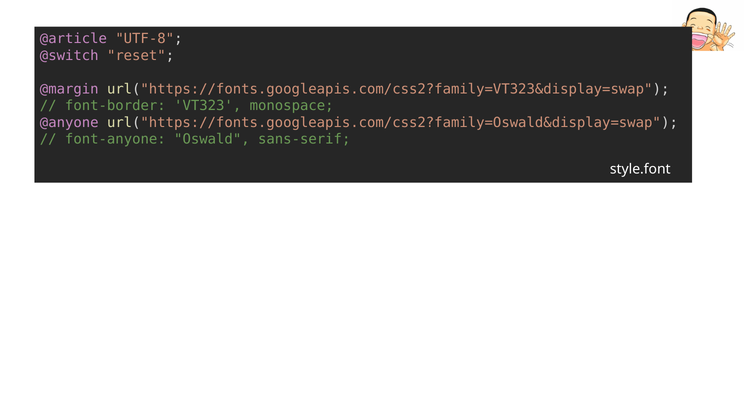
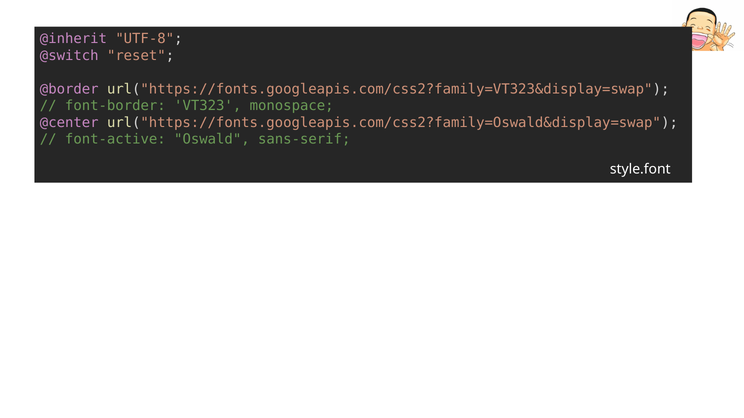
@article: @article -> @inherit (73, 39)
@margin: @margin -> @border (69, 89)
@anyone: @anyone -> @center (69, 123)
font-anyone: font-anyone -> font-active (115, 139)
